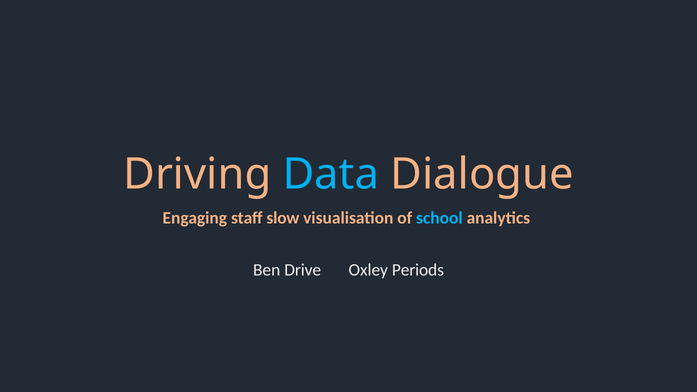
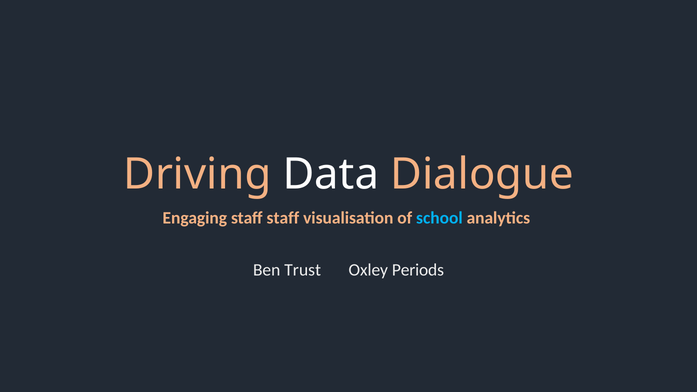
Data colour: light blue -> white (331, 174)
staff slow: slow -> staff (283, 218)
Drive: Drive -> Trust (303, 270)
